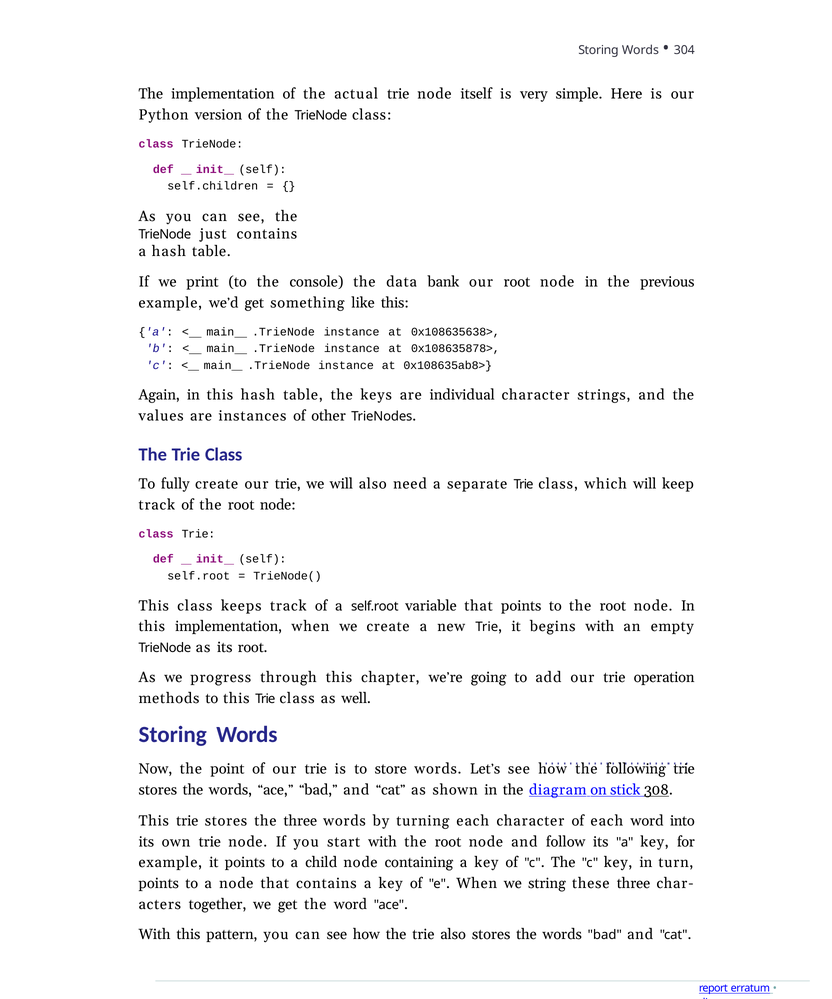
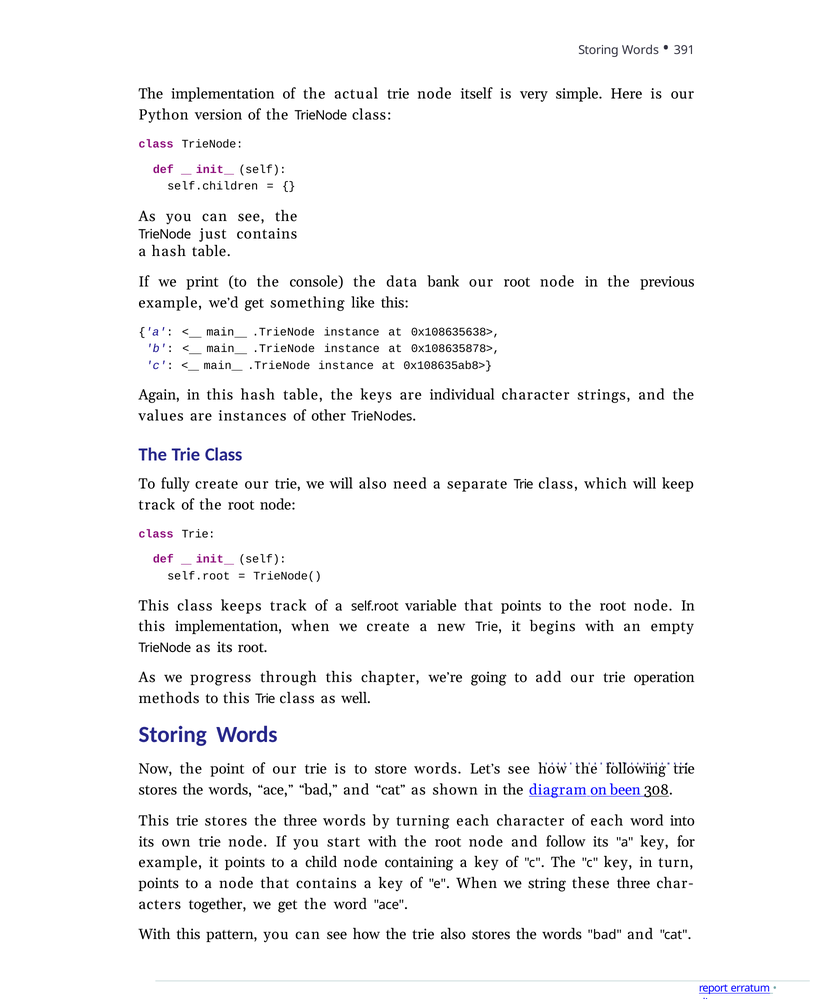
304: 304 -> 391 (684, 50)
stick: stick -> been (625, 789)
